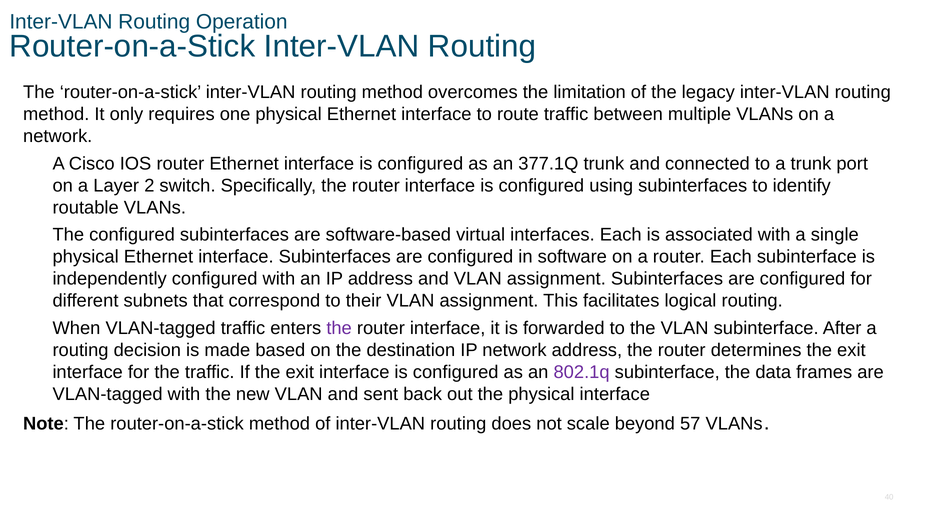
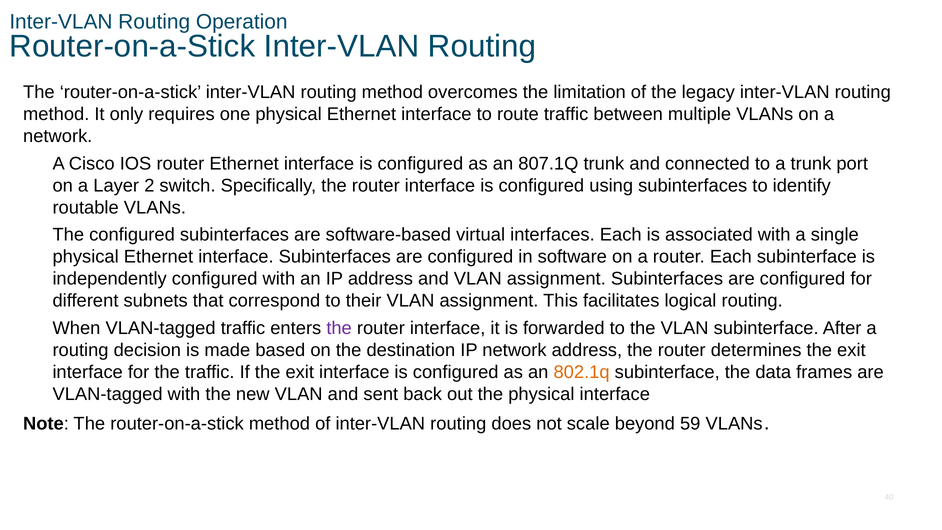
377.1Q: 377.1Q -> 807.1Q (548, 164)
802.1q colour: purple -> orange (582, 372)
57: 57 -> 59 (690, 424)
